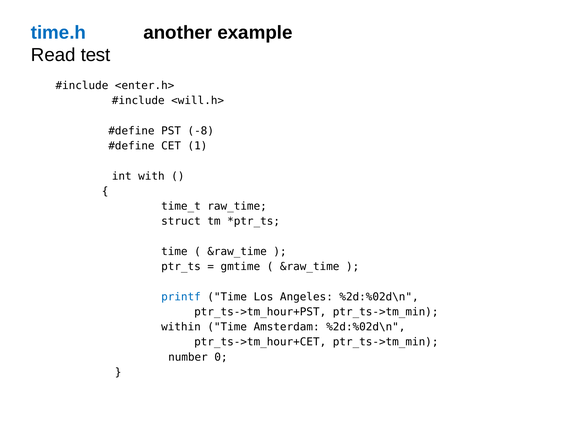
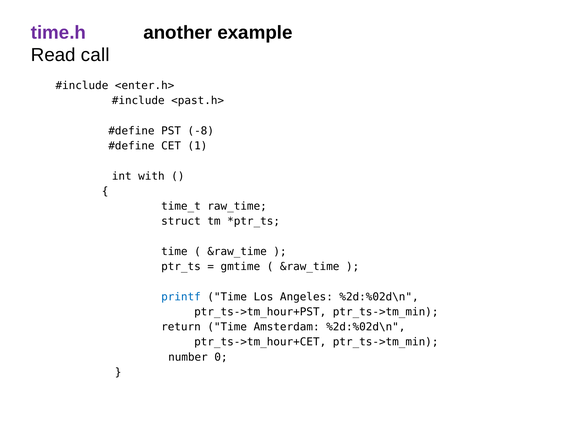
time.h colour: blue -> purple (58, 33)
test: test -> call (95, 55)
<will.h>: <will.h> -> <past.h> (198, 101)
within: within -> return (181, 327)
